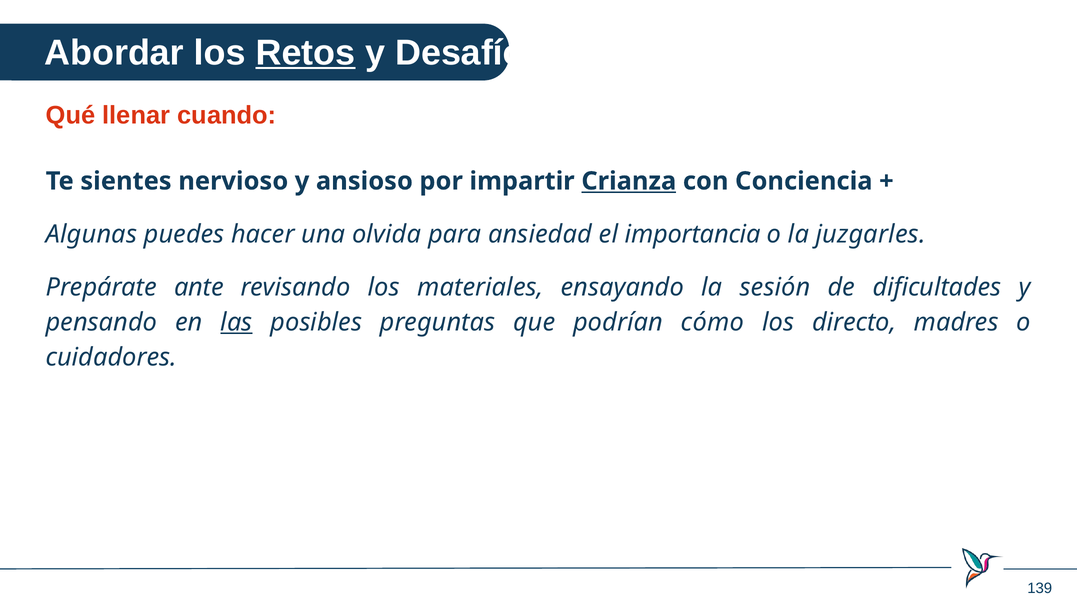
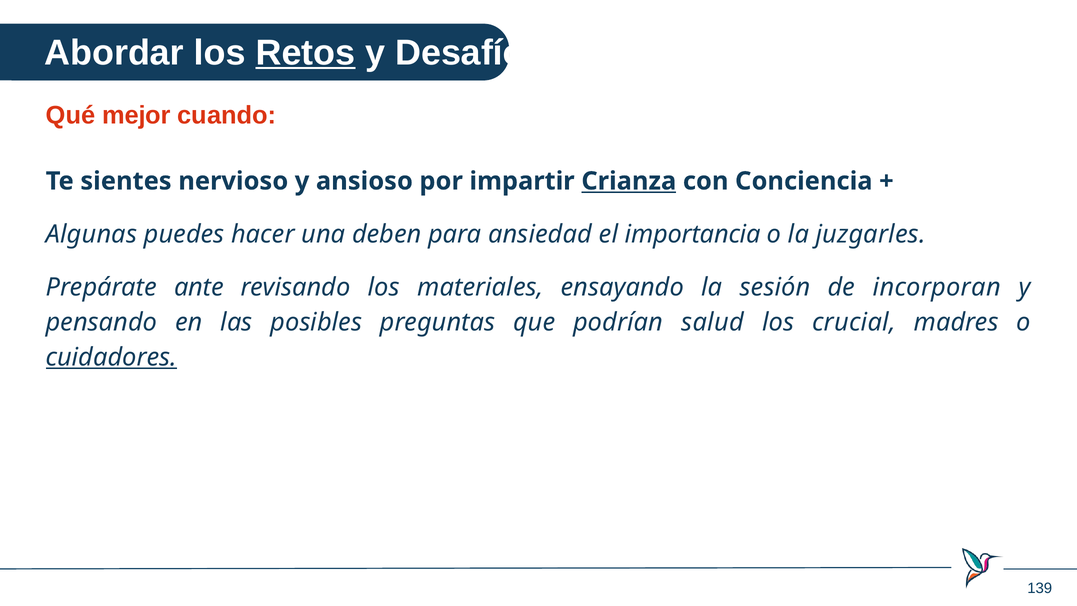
llenar: llenar -> mejor (136, 115)
olvida: olvida -> deben (387, 234)
dificultades: dificultades -> incorporan (937, 287)
las underline: present -> none (236, 322)
cómo: cómo -> salud (713, 322)
directo: directo -> crucial (854, 322)
cuidadores underline: none -> present (111, 357)
